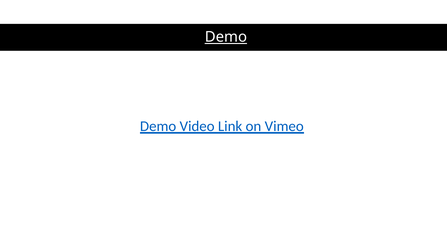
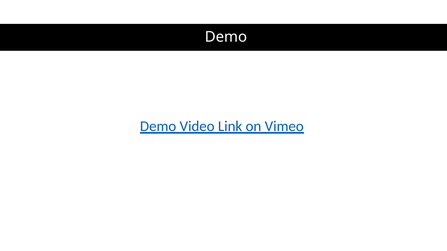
Demo underline: present -> none (226, 37)
